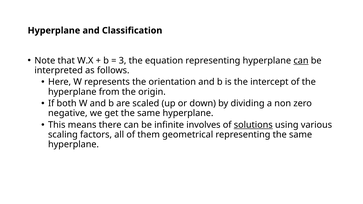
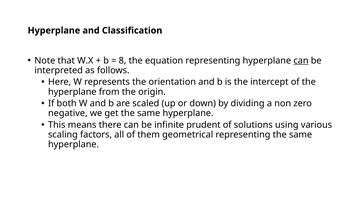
3: 3 -> 8 (123, 61)
involves: involves -> prudent (203, 125)
solutions underline: present -> none (253, 125)
